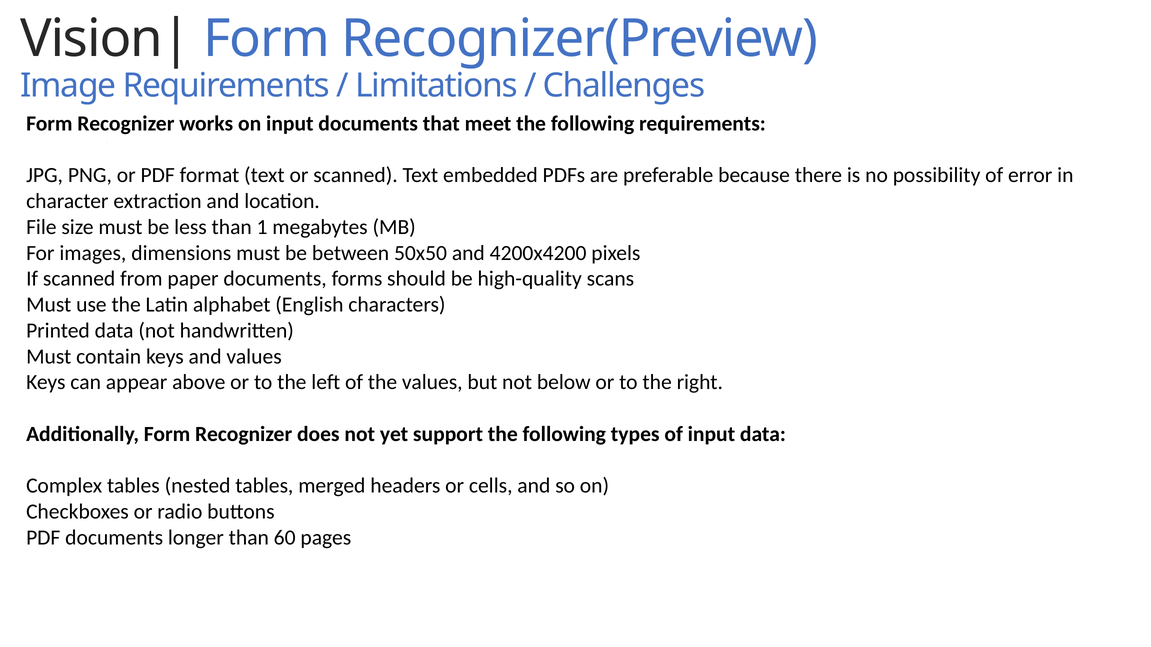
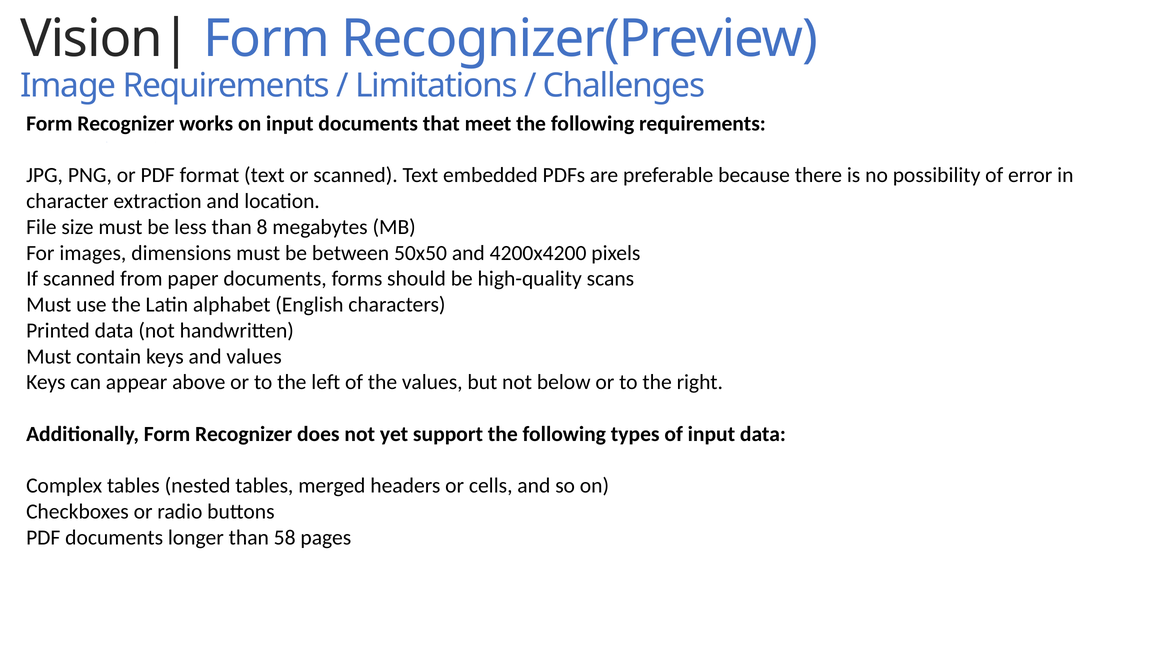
than 1: 1 -> 8 (262, 227)
60: 60 -> 58 (285, 538)
